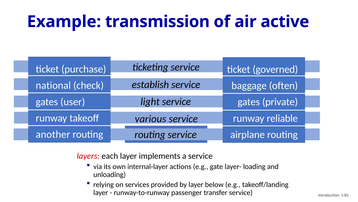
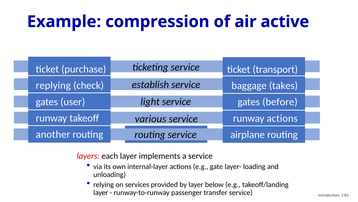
transmission: transmission -> compression (157, 22)
governed: governed -> transport (275, 69)
national: national -> replying (53, 85)
often: often -> takes (283, 85)
private: private -> before (280, 102)
runway reliable: reliable -> actions (282, 118)
